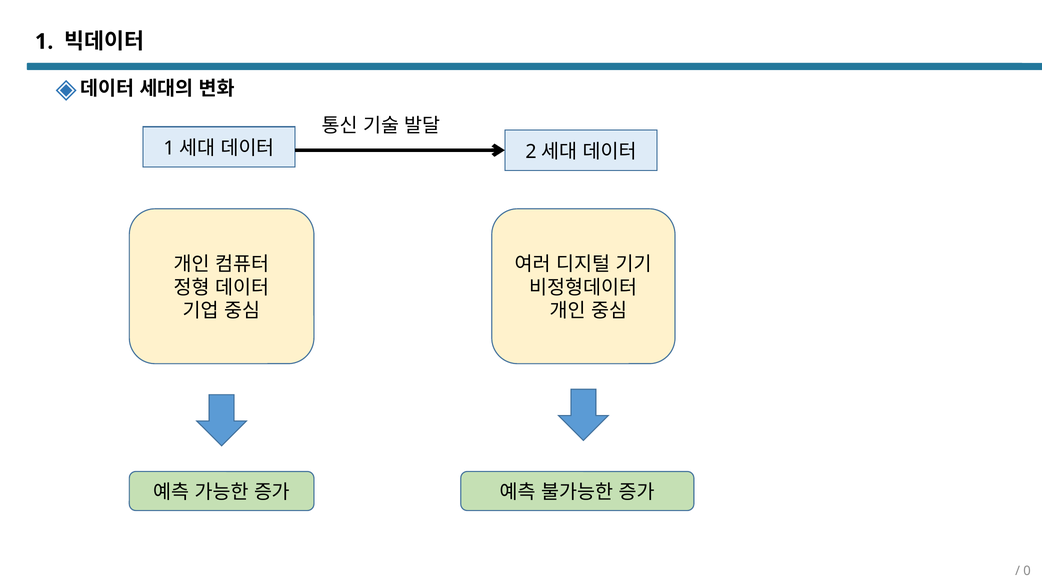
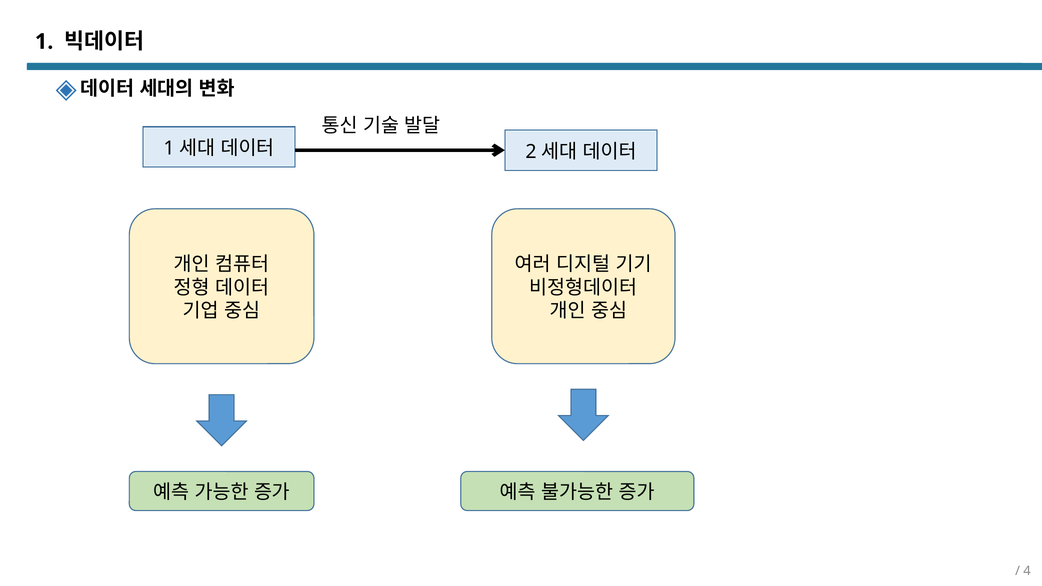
0: 0 -> 4 (1027, 571)
